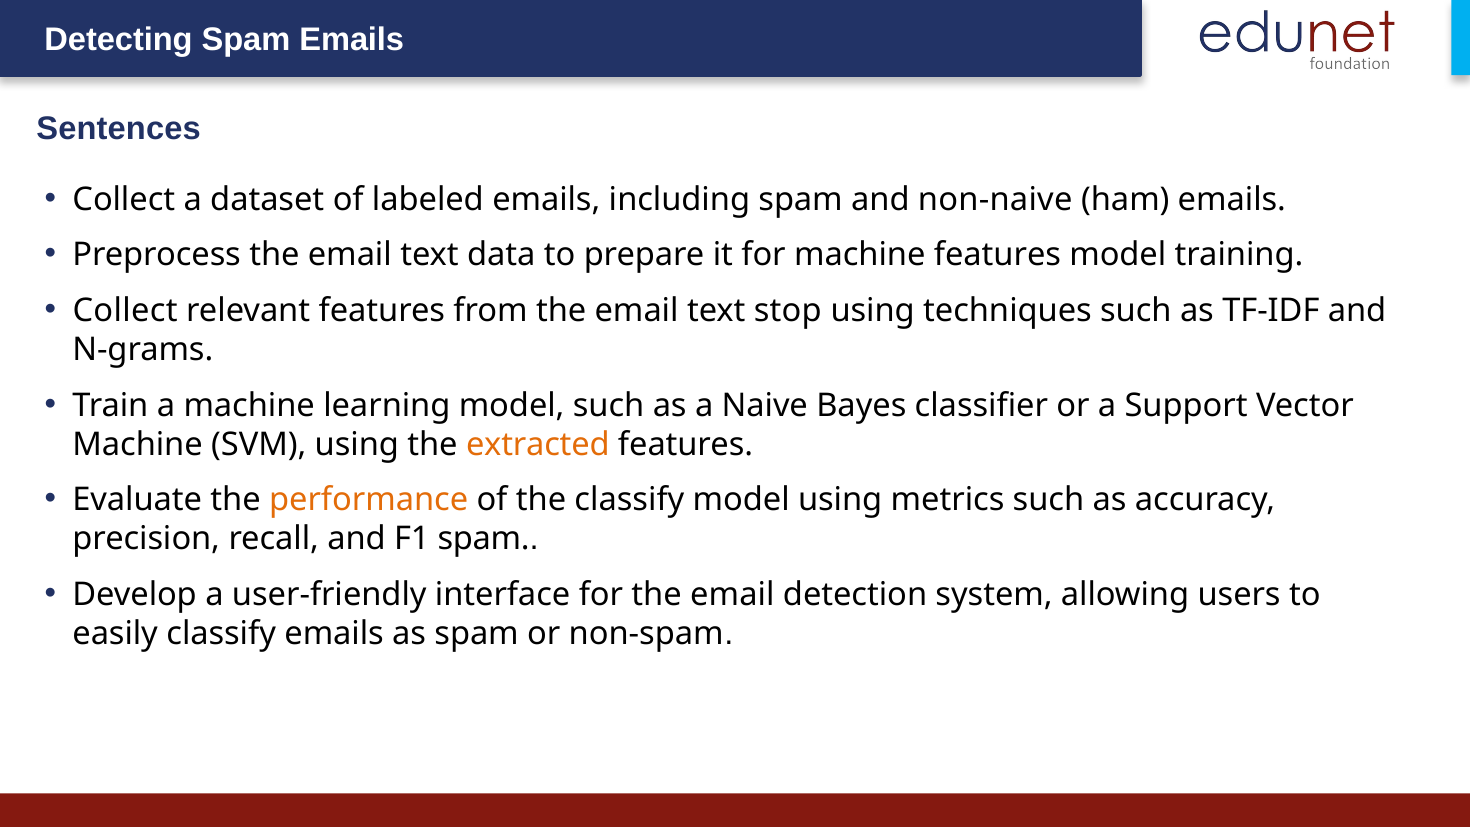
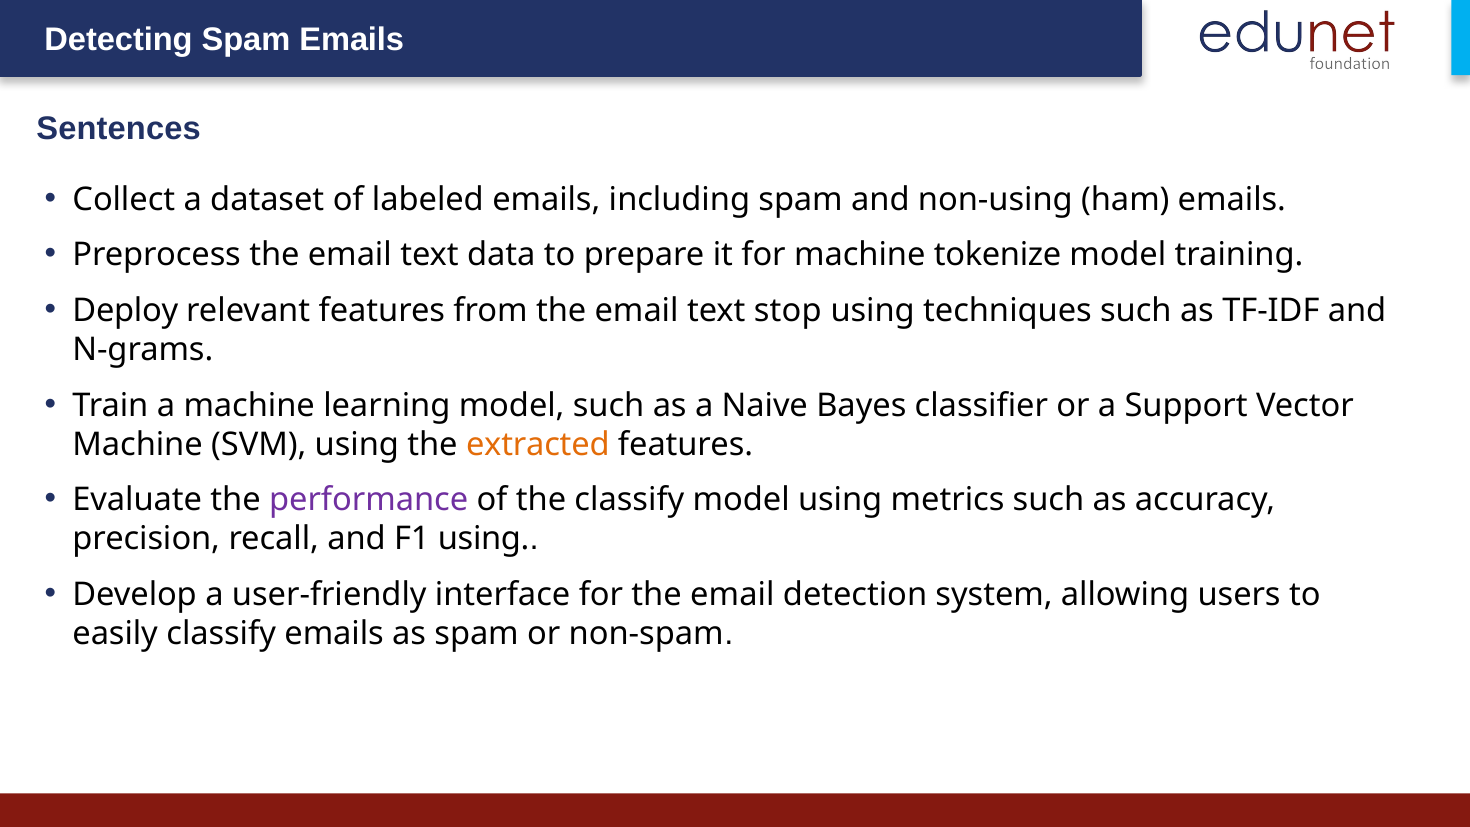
non-naive: non-naive -> non-using (995, 200)
machine features: features -> tokenize (998, 255)
Collect: Collect -> Deploy (125, 311)
performance colour: orange -> purple (369, 500)
F1 spam: spam -> using (484, 539)
